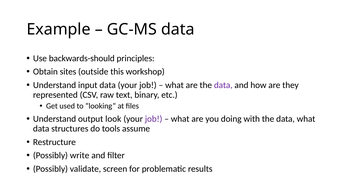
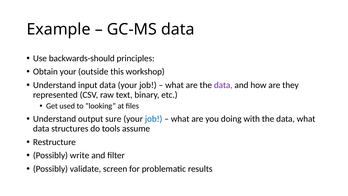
Obtain sites: sites -> your (68, 72)
look: look -> sure (113, 119)
job colour: purple -> blue (154, 119)
